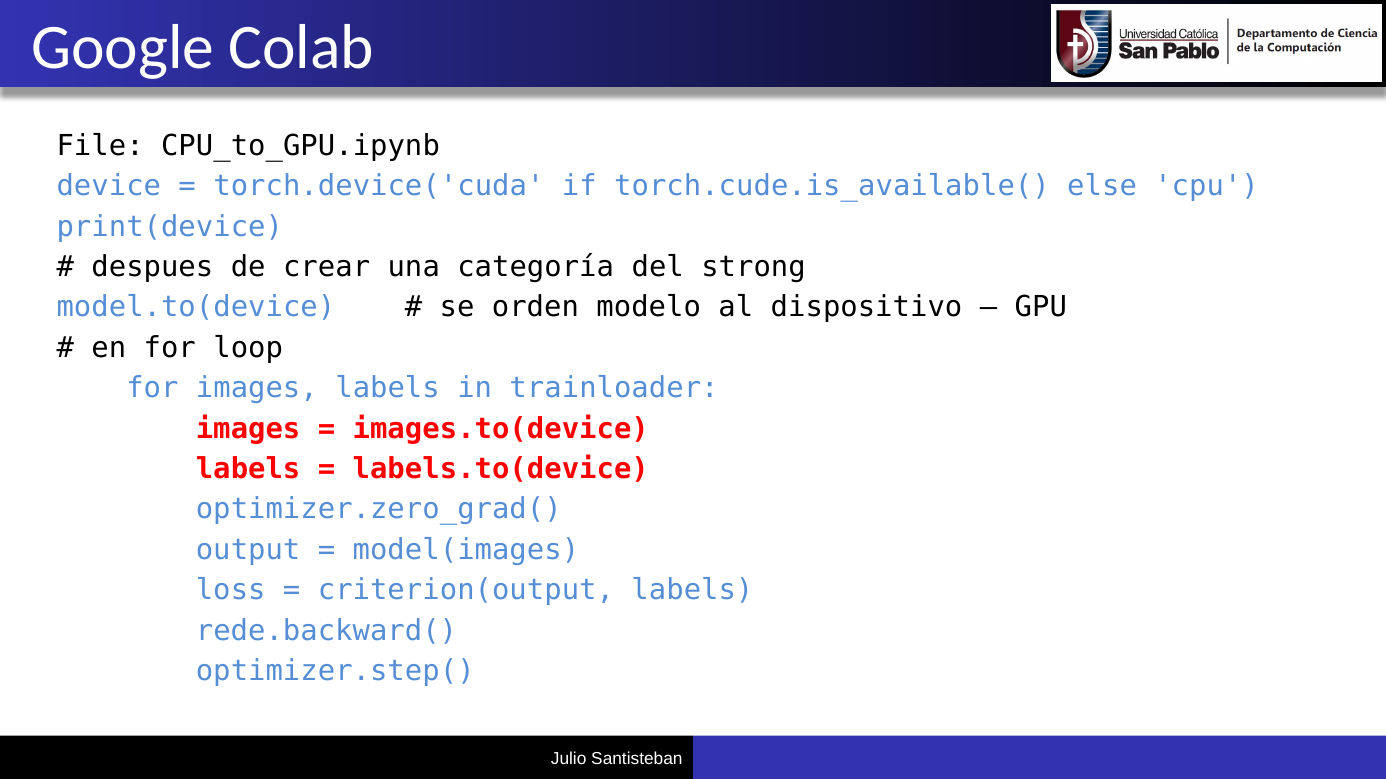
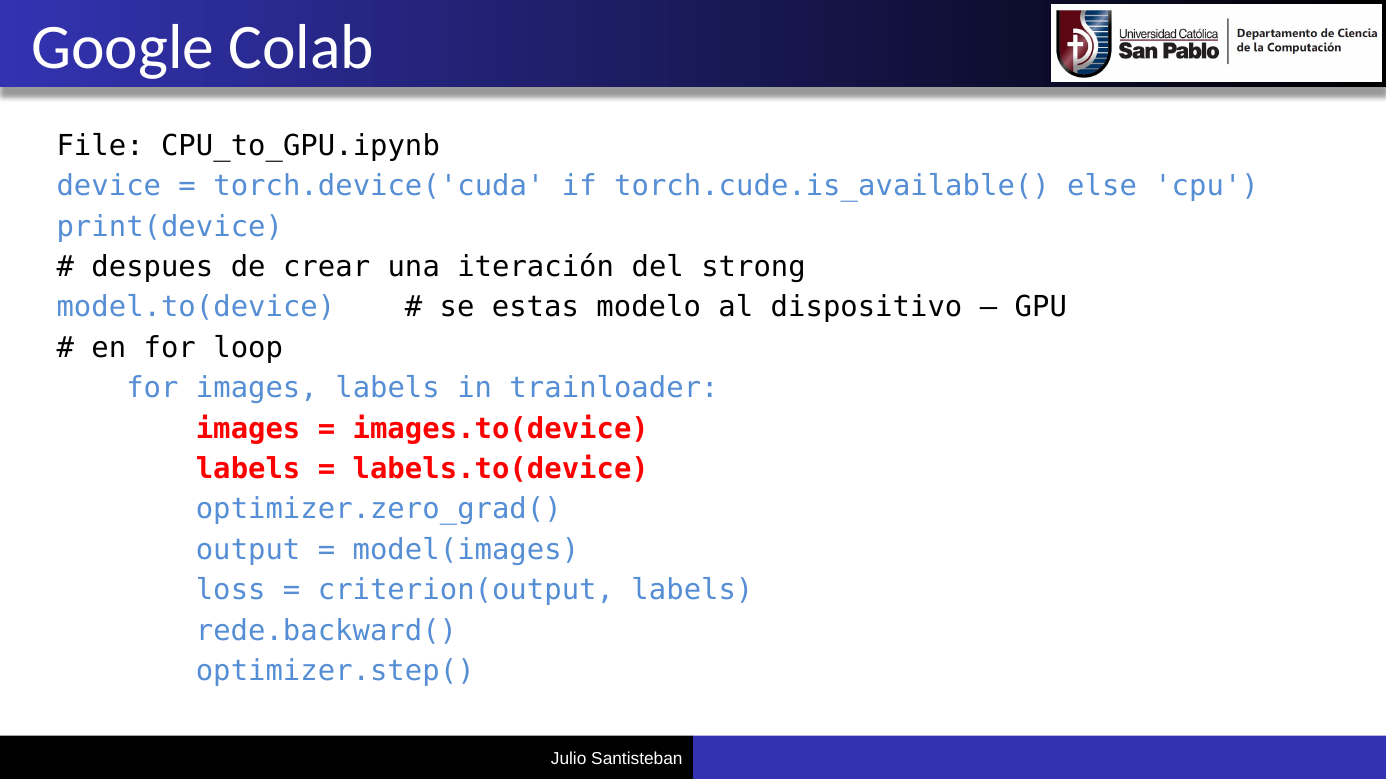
categoría: categoría -> iteración (536, 267)
orden: orden -> estas (535, 308)
